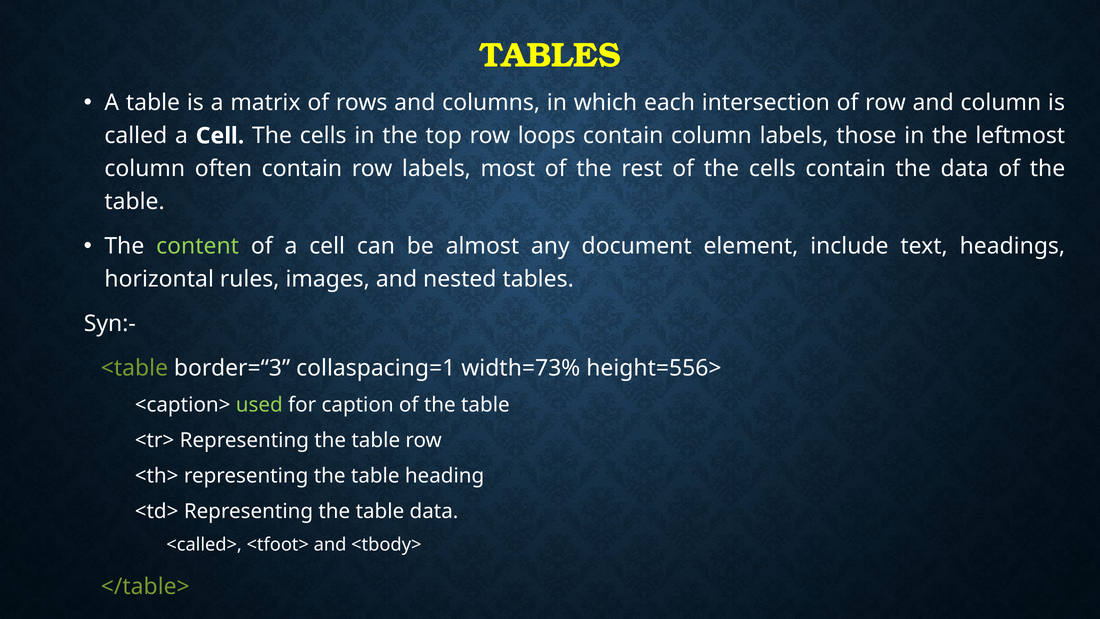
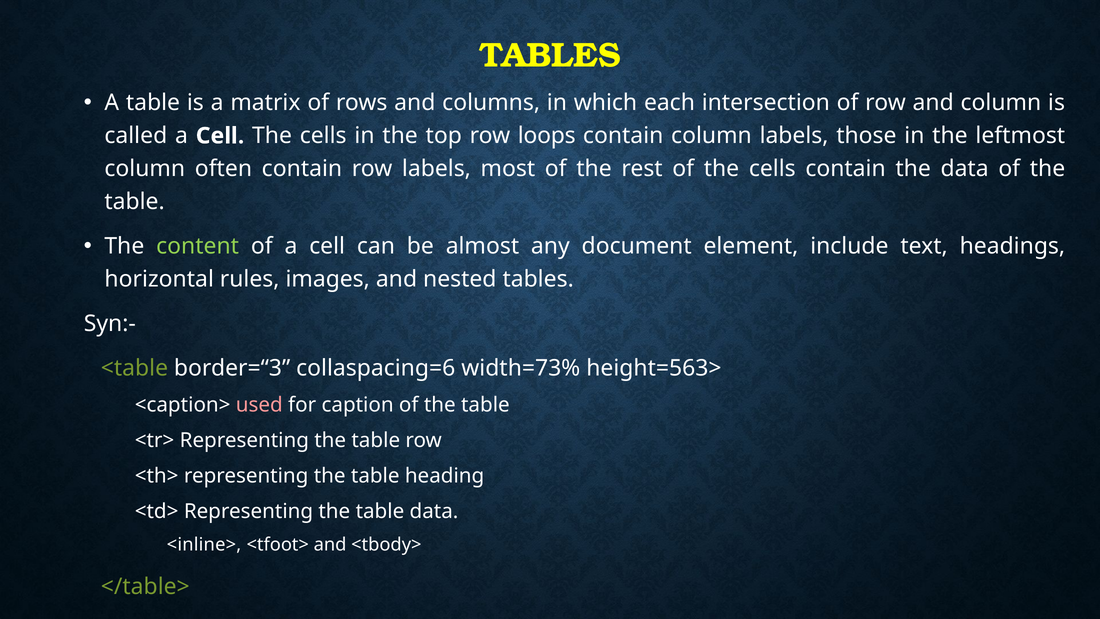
collaspacing=1: collaspacing=1 -> collaspacing=6 (376, 368)
height=556>: height=556> -> height=563> (654, 368)
used colour: light green -> pink (259, 405)
<called>: <called> -> <inline> (204, 544)
